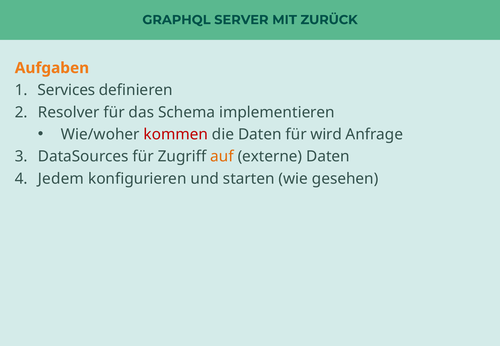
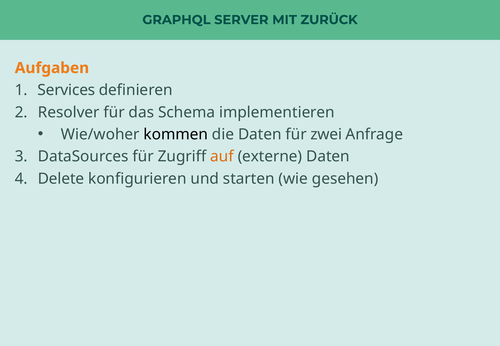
kommen colour: red -> black (176, 134)
wird: wird -> zwei (326, 134)
Jedem: Jedem -> Delete (61, 179)
